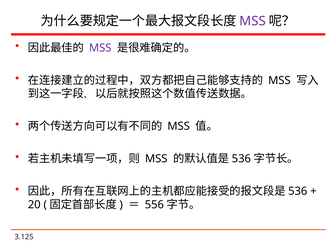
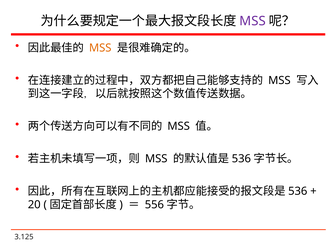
MSS colour: purple -> orange (100, 48)
